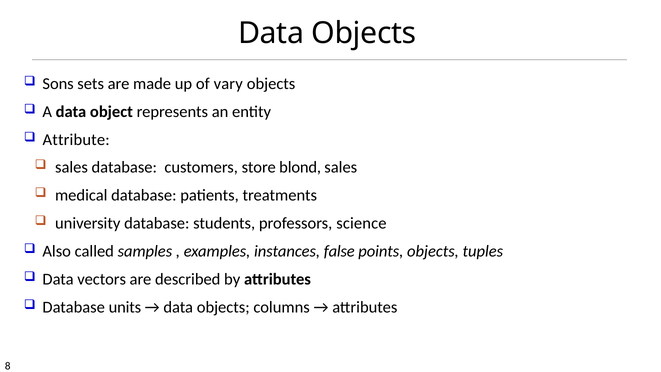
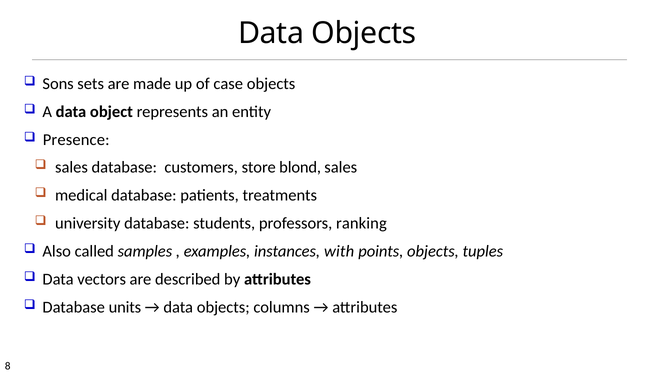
vary: vary -> case (228, 84)
Attribute: Attribute -> Presence (76, 139)
science: science -> ranking (361, 223)
false: false -> with (339, 251)
